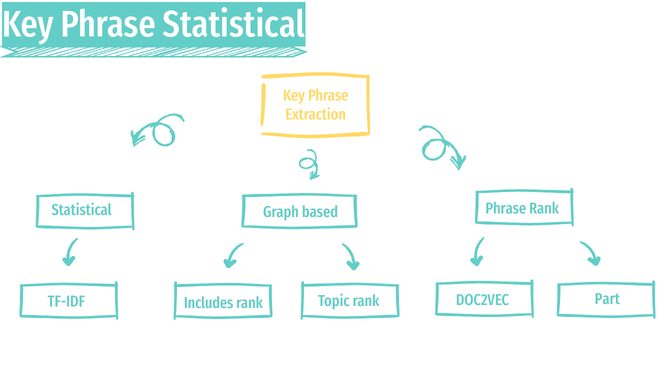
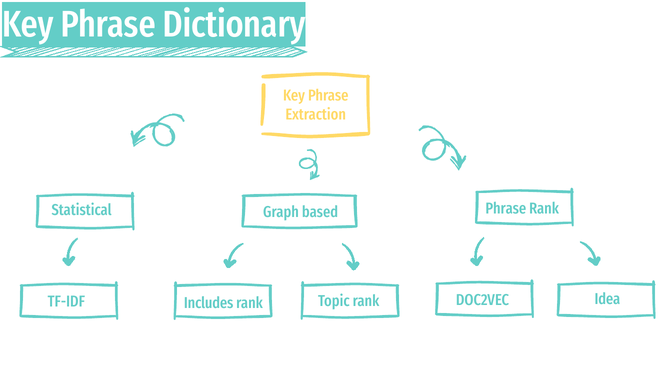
Phrase Statistical: Statistical -> Dictionary (234, 25)
Part: Part -> Idea (607, 299)
